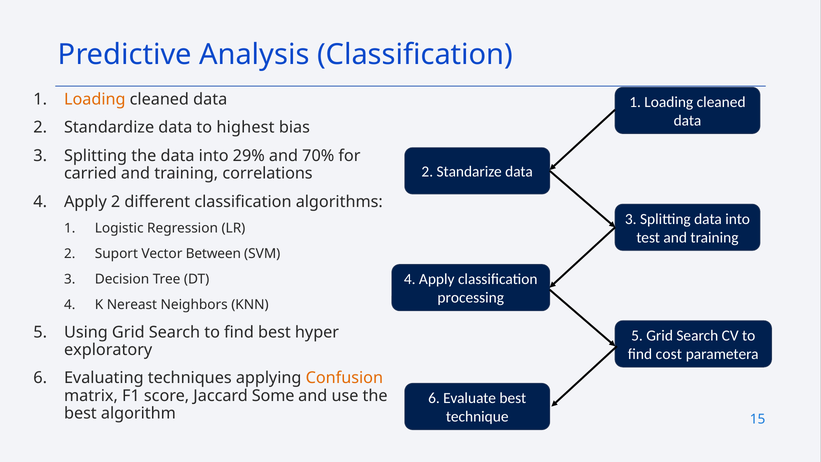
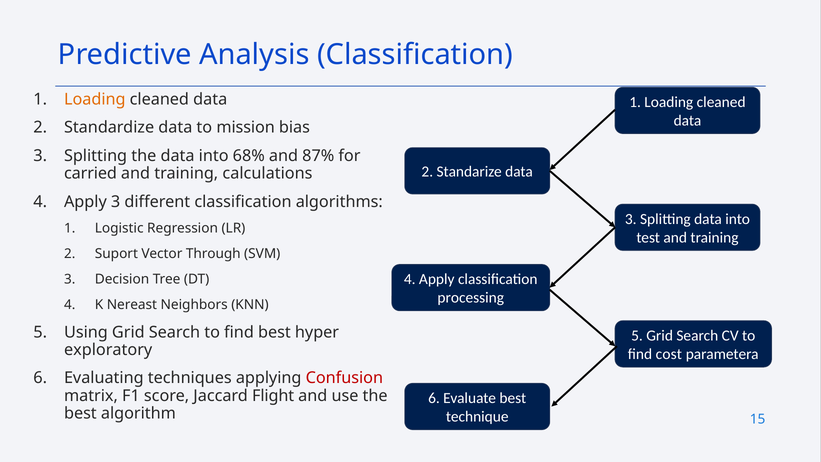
highest: highest -> mission (246, 127)
29%: 29% -> 68% (249, 156)
70%: 70% -> 87% (318, 156)
correlations: correlations -> calculations (267, 173)
Apply 2: 2 -> 3 (116, 202)
Between: Between -> Through (213, 254)
Confusion colour: orange -> red (344, 378)
Some: Some -> Flight (273, 396)
